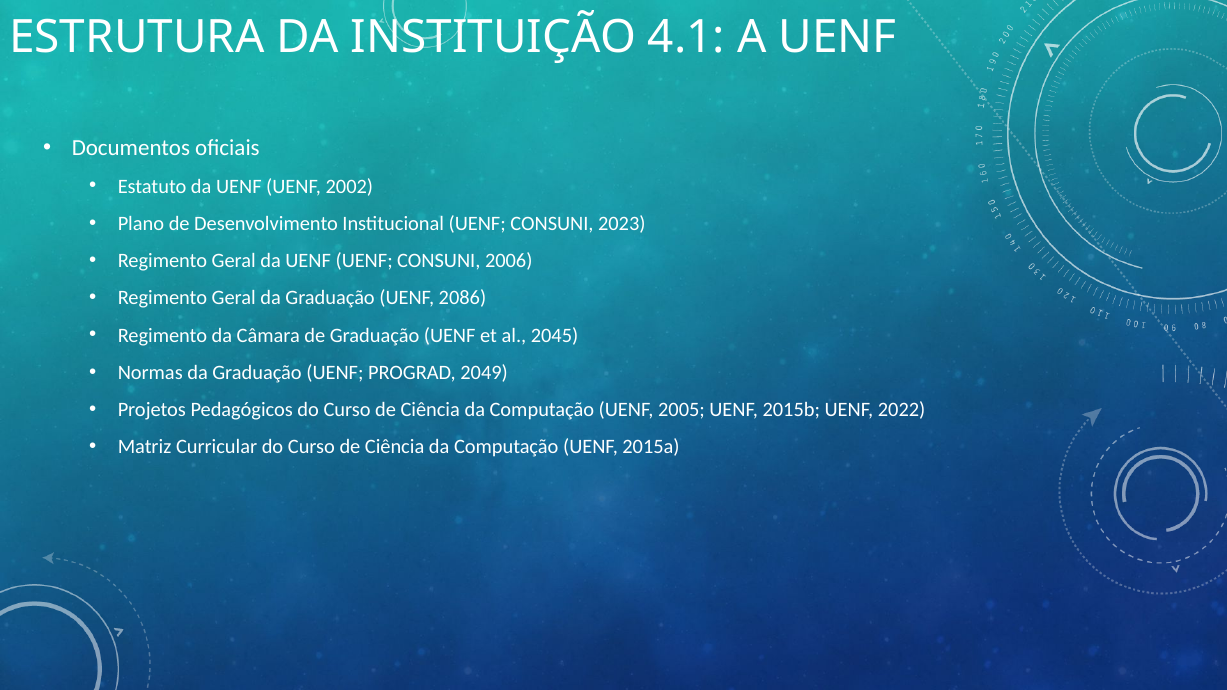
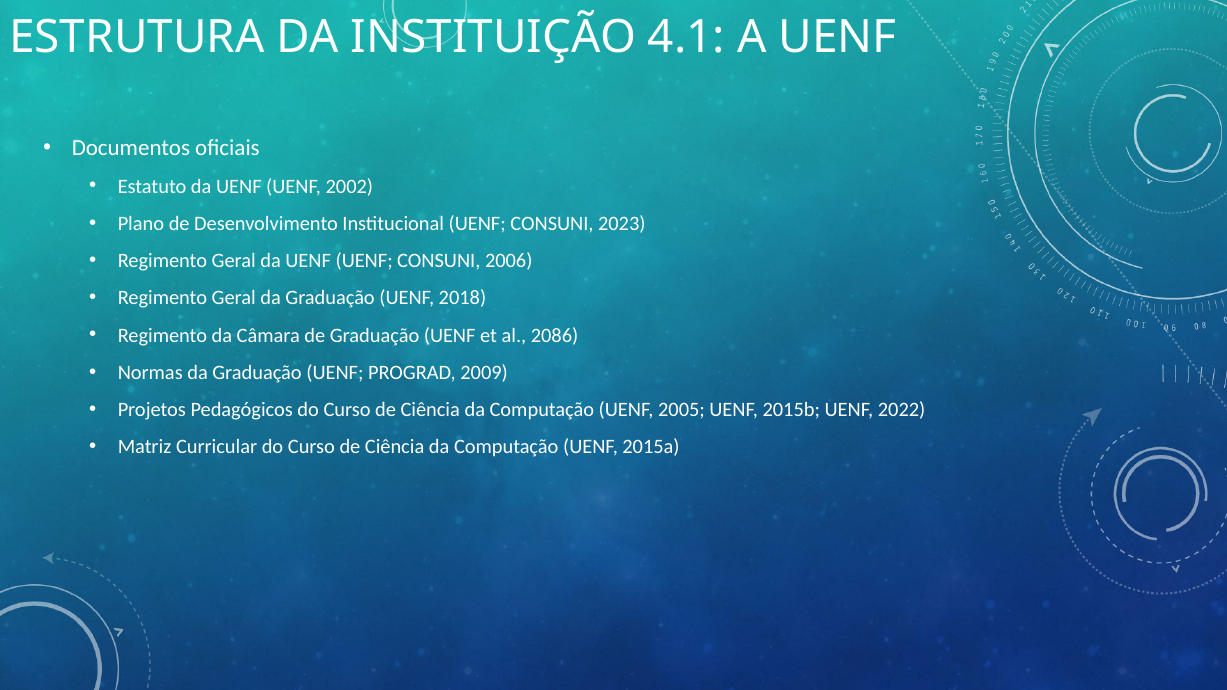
2086: 2086 -> 2018 (462, 298)
2045: 2045 -> 2086 (555, 335)
2049: 2049 -> 2009 (484, 373)
